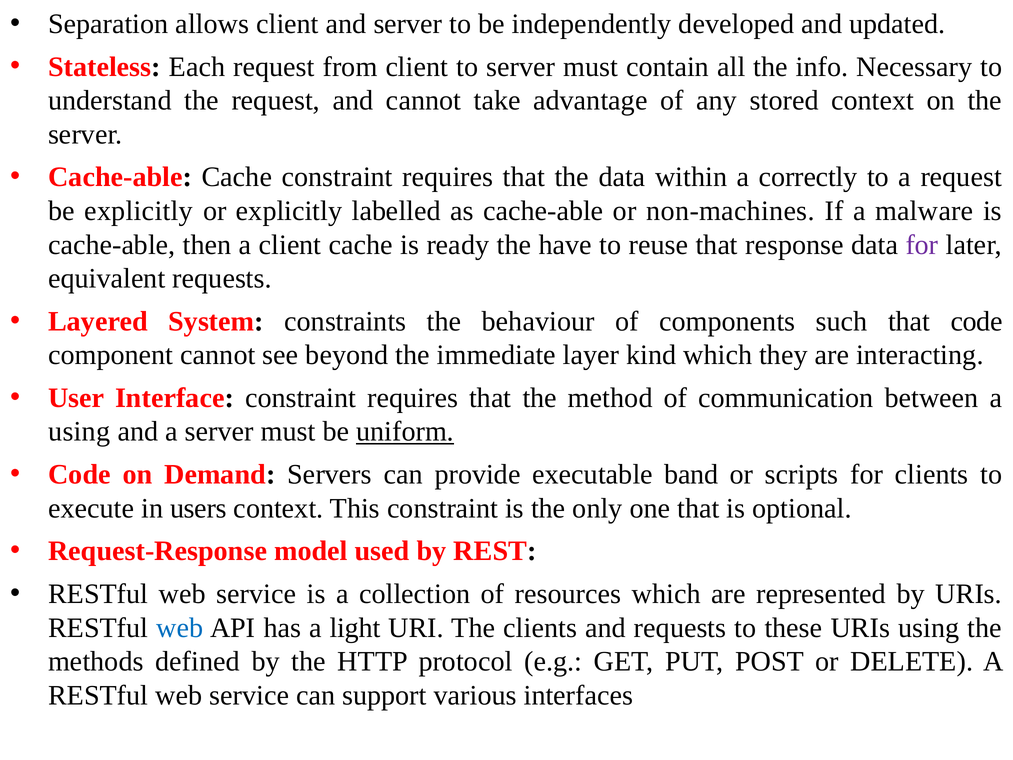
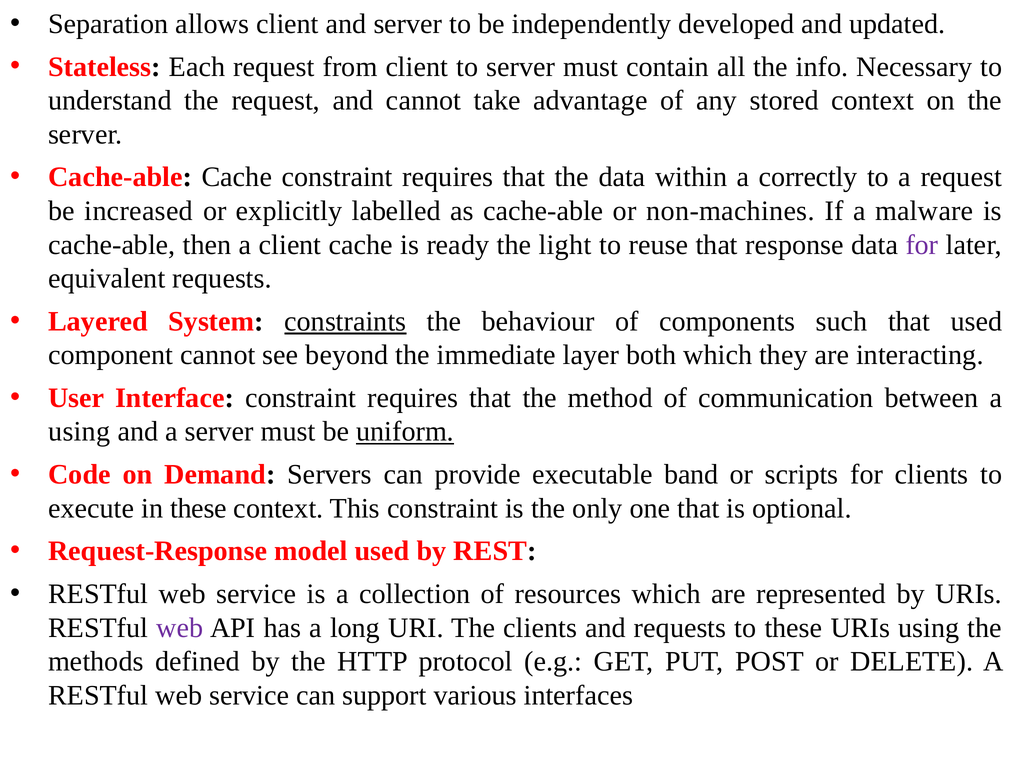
be explicitly: explicitly -> increased (139, 211)
have: have -> light (565, 245)
constraints underline: none -> present (345, 321)
that code: code -> used (976, 321)
kind: kind -> both (651, 355)
in users: users -> these (198, 508)
web colour: blue -> purple (180, 628)
light: light -> long (355, 628)
